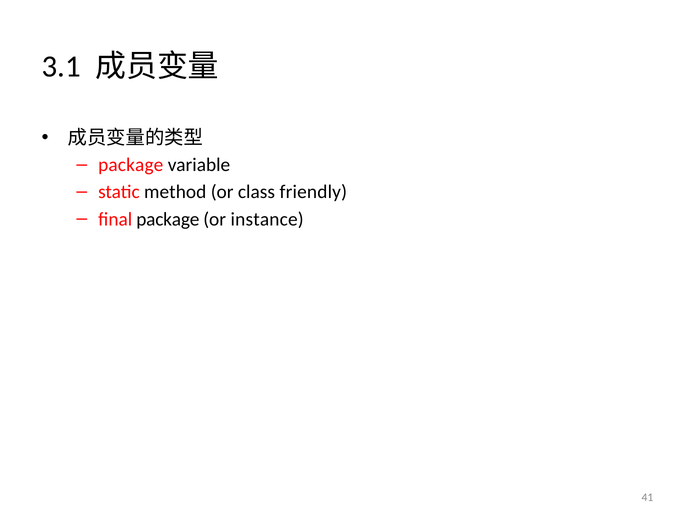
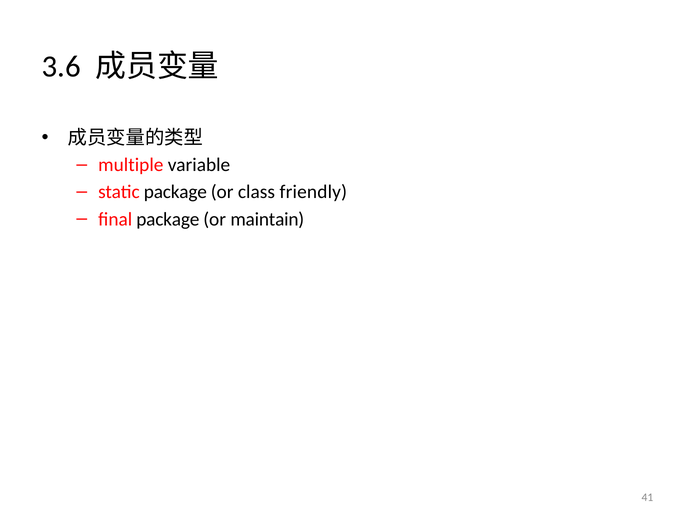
3.1: 3.1 -> 3.6 (61, 66)
package: package -> multiple (131, 165)
static method: method -> package (175, 192)
instance: instance -> maintain (267, 219)
